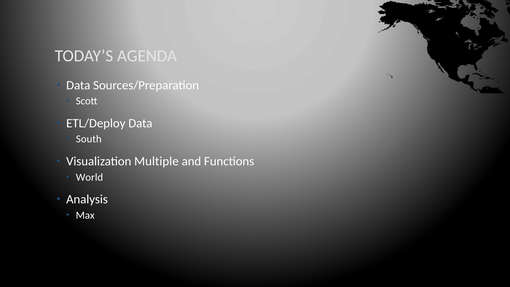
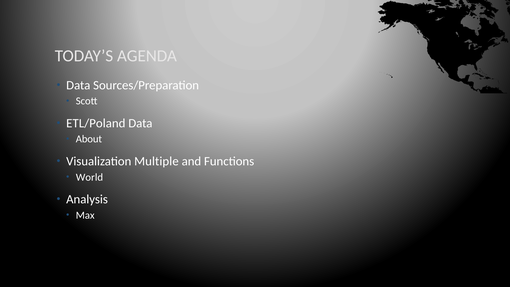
ETL/Deploy: ETL/Deploy -> ETL/Poland (96, 123)
South: South -> About (89, 139)
